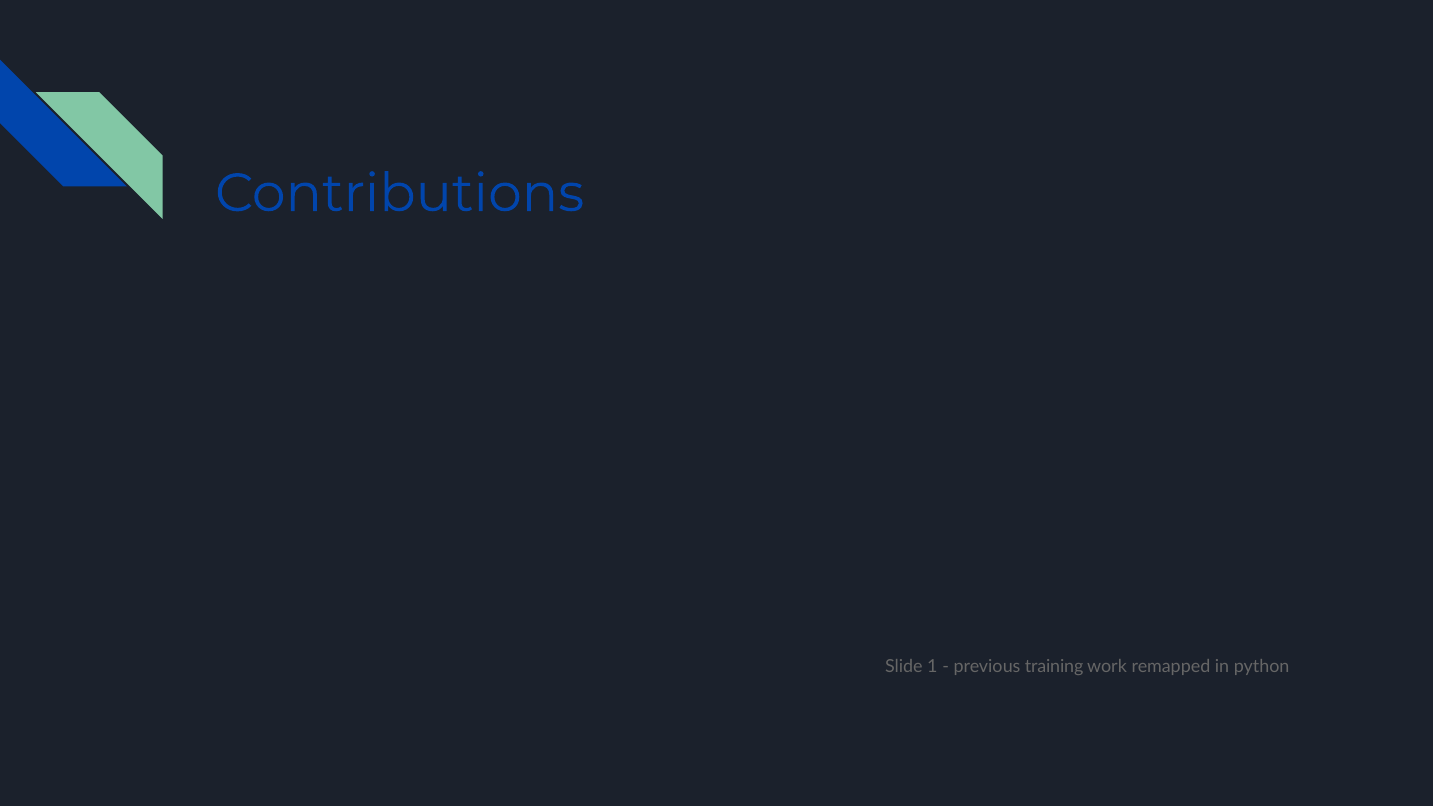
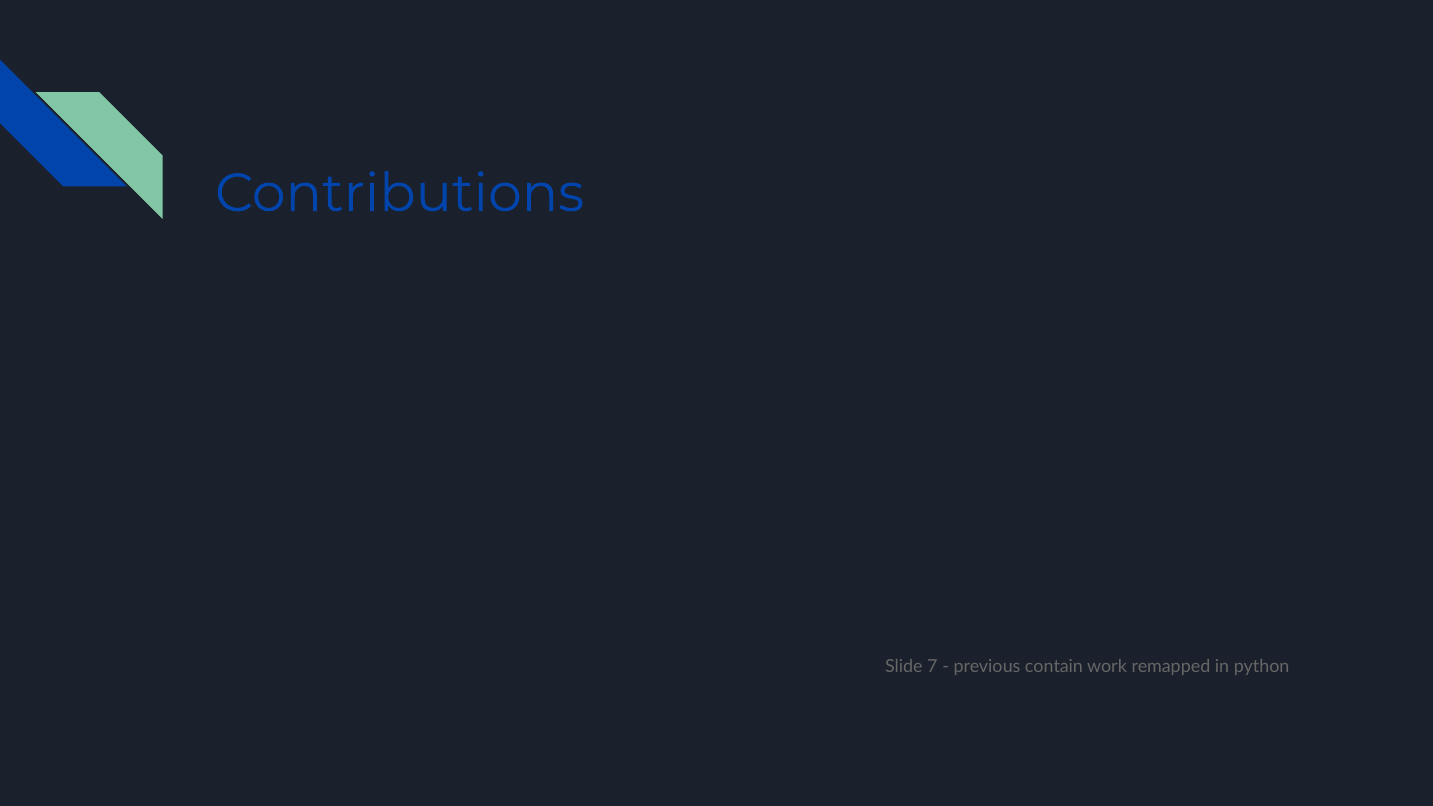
1: 1 -> 7 (932, 667)
training: training -> contain (1054, 667)
